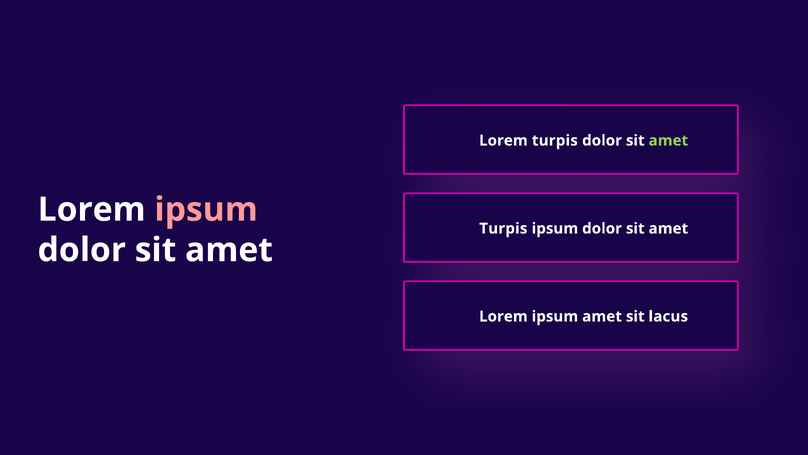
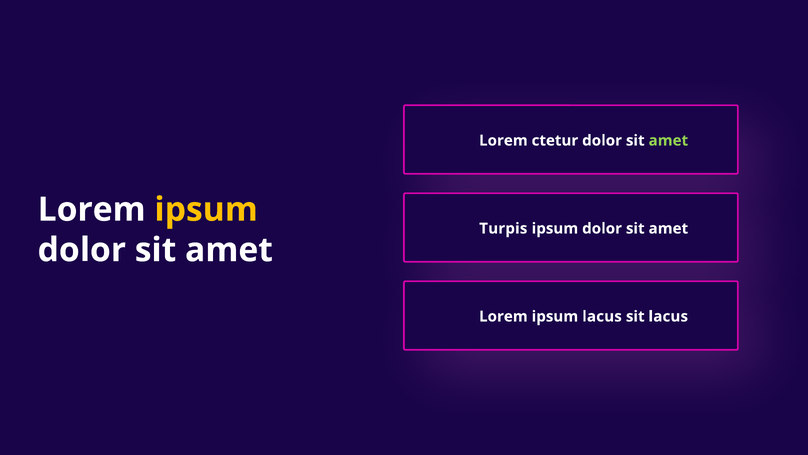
Lorem turpis: turpis -> ctetur (555, 140)
ipsum colour: pink -> yellow (206, 209)
ipsum amet: amet -> lacus (602, 316)
